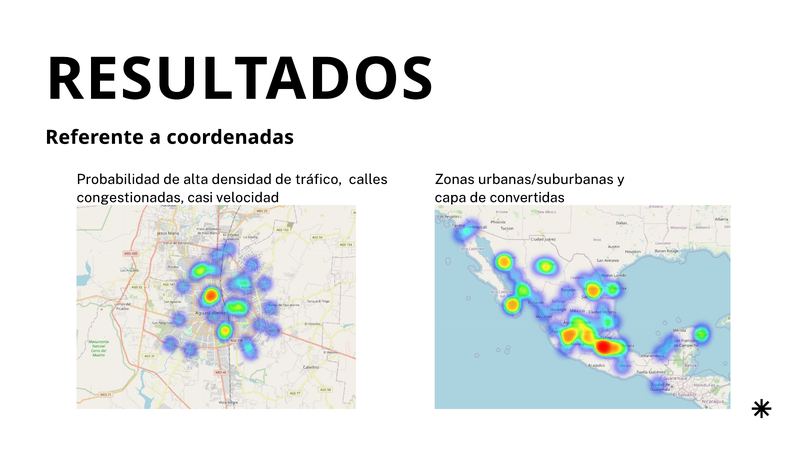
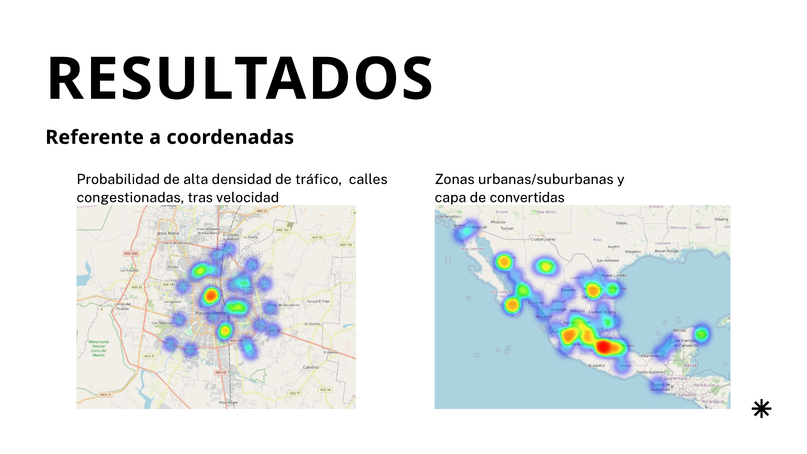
casi: casi -> tras (200, 198)
